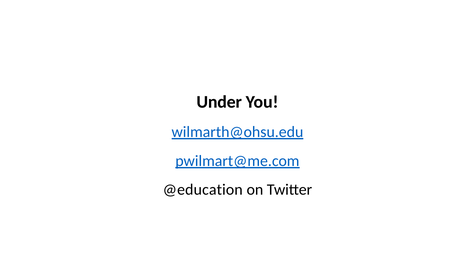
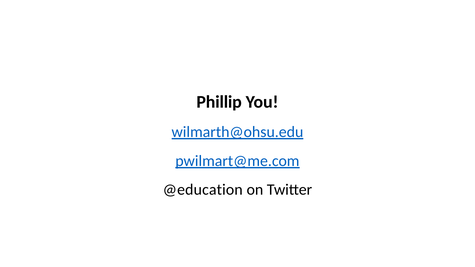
Under: Under -> Phillip (219, 102)
